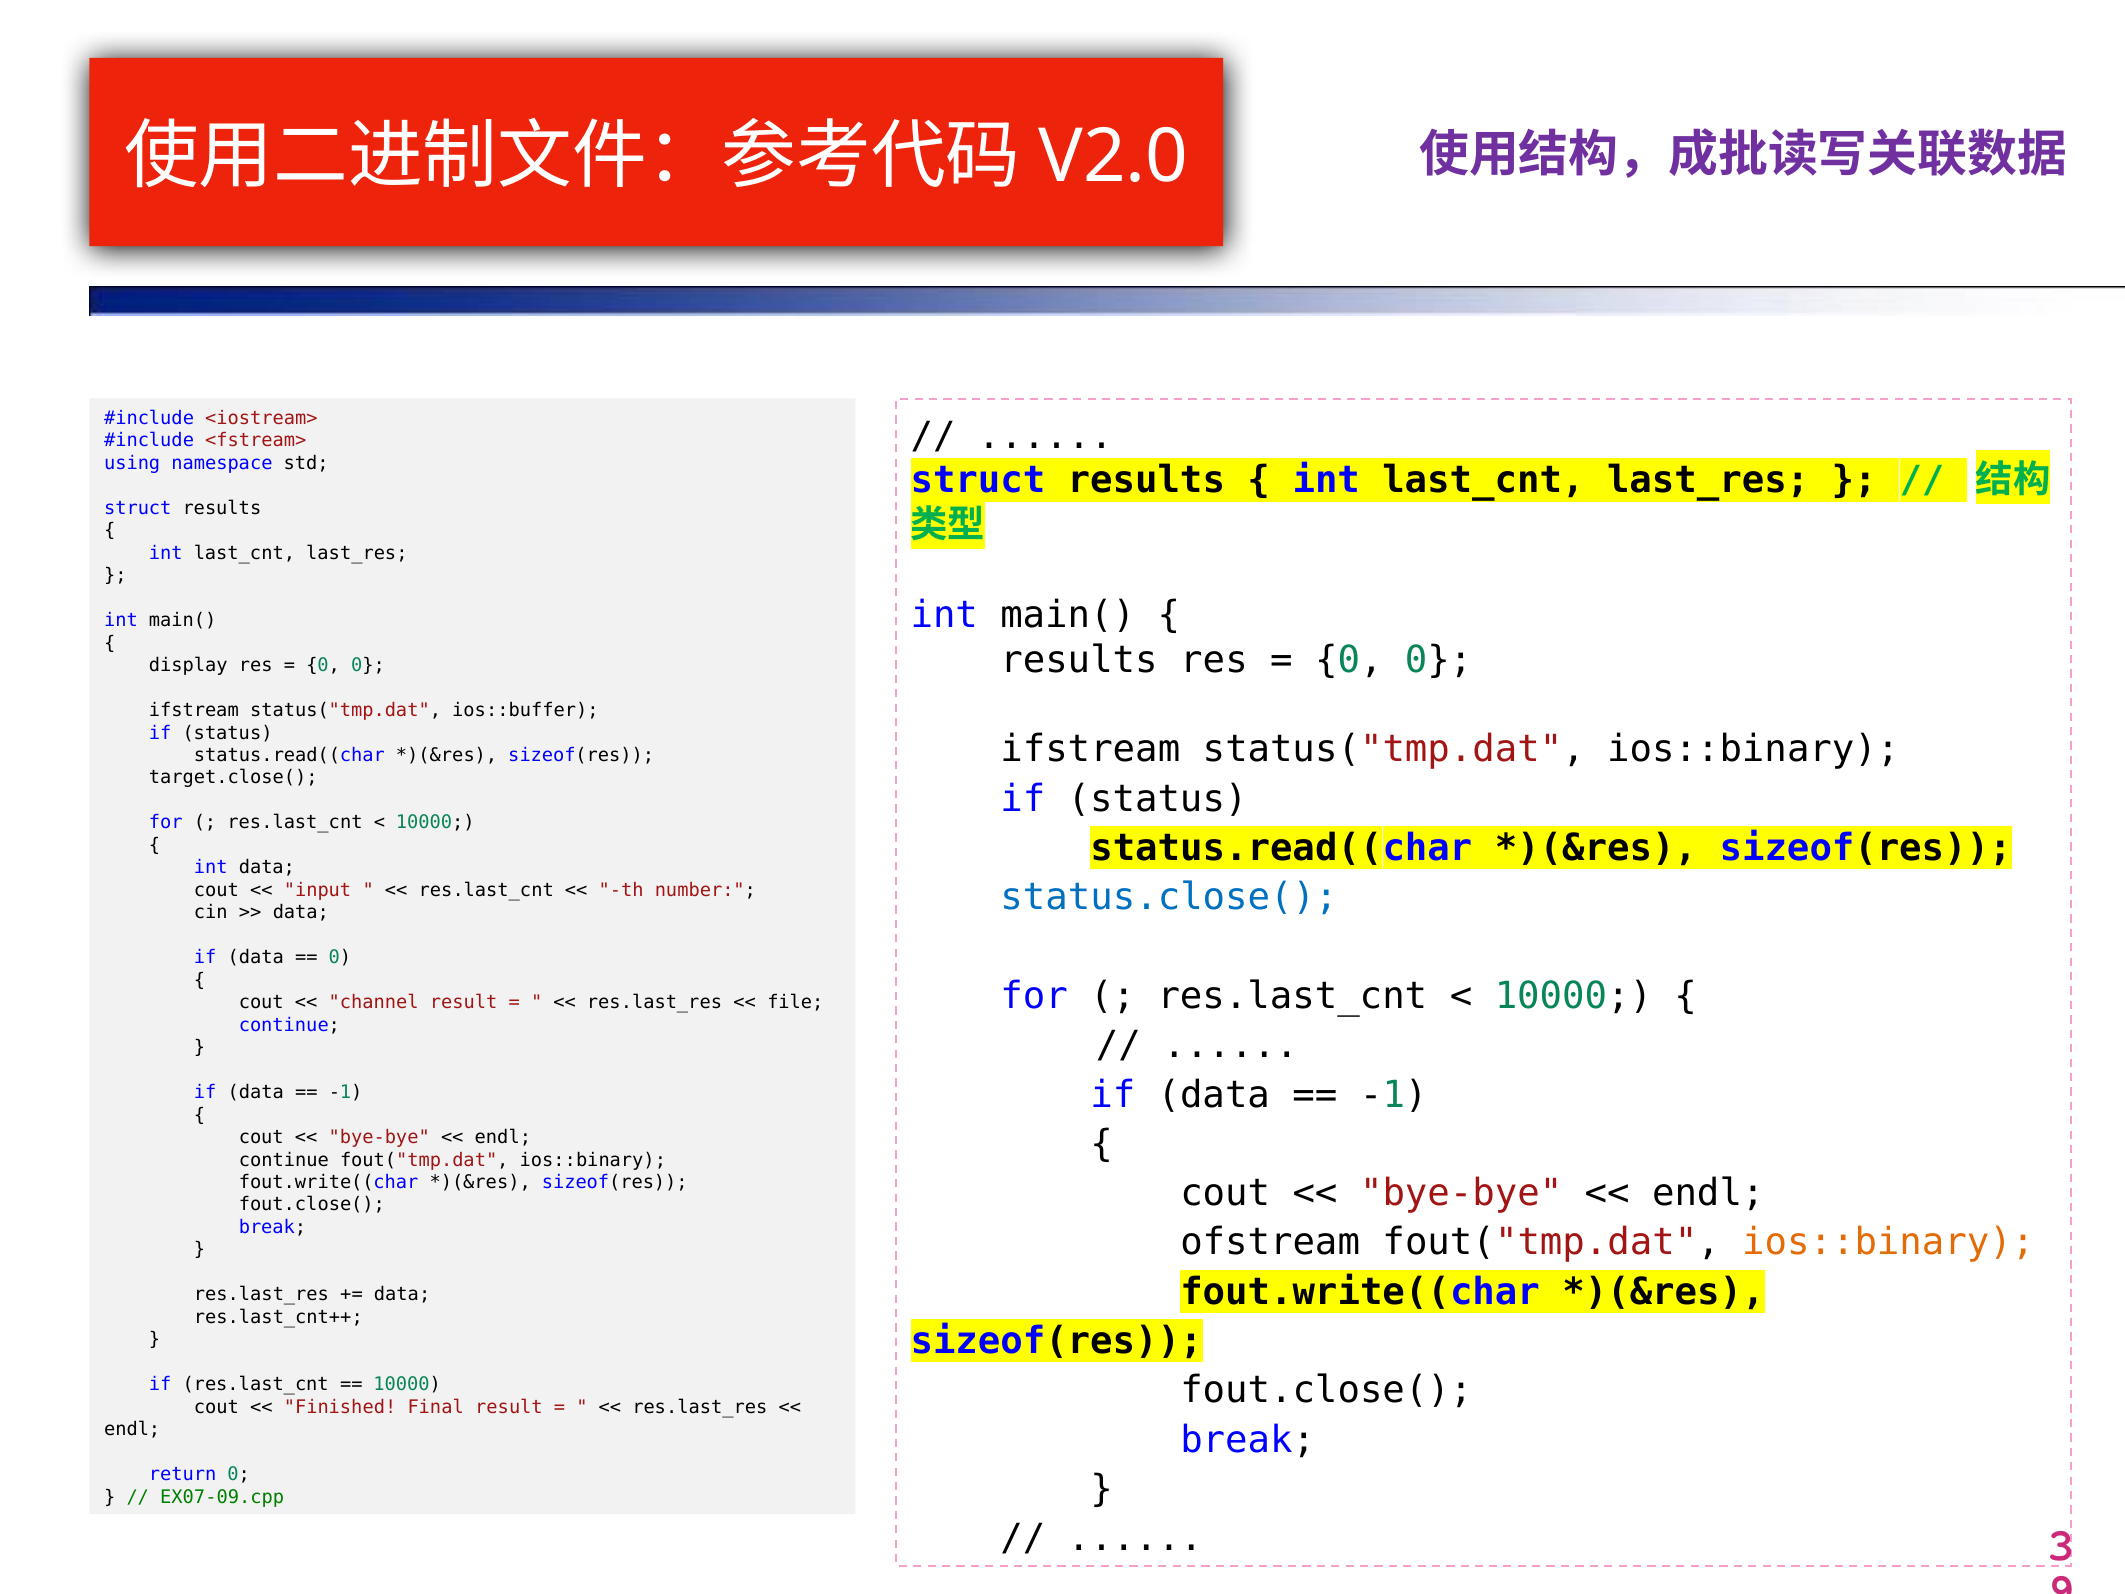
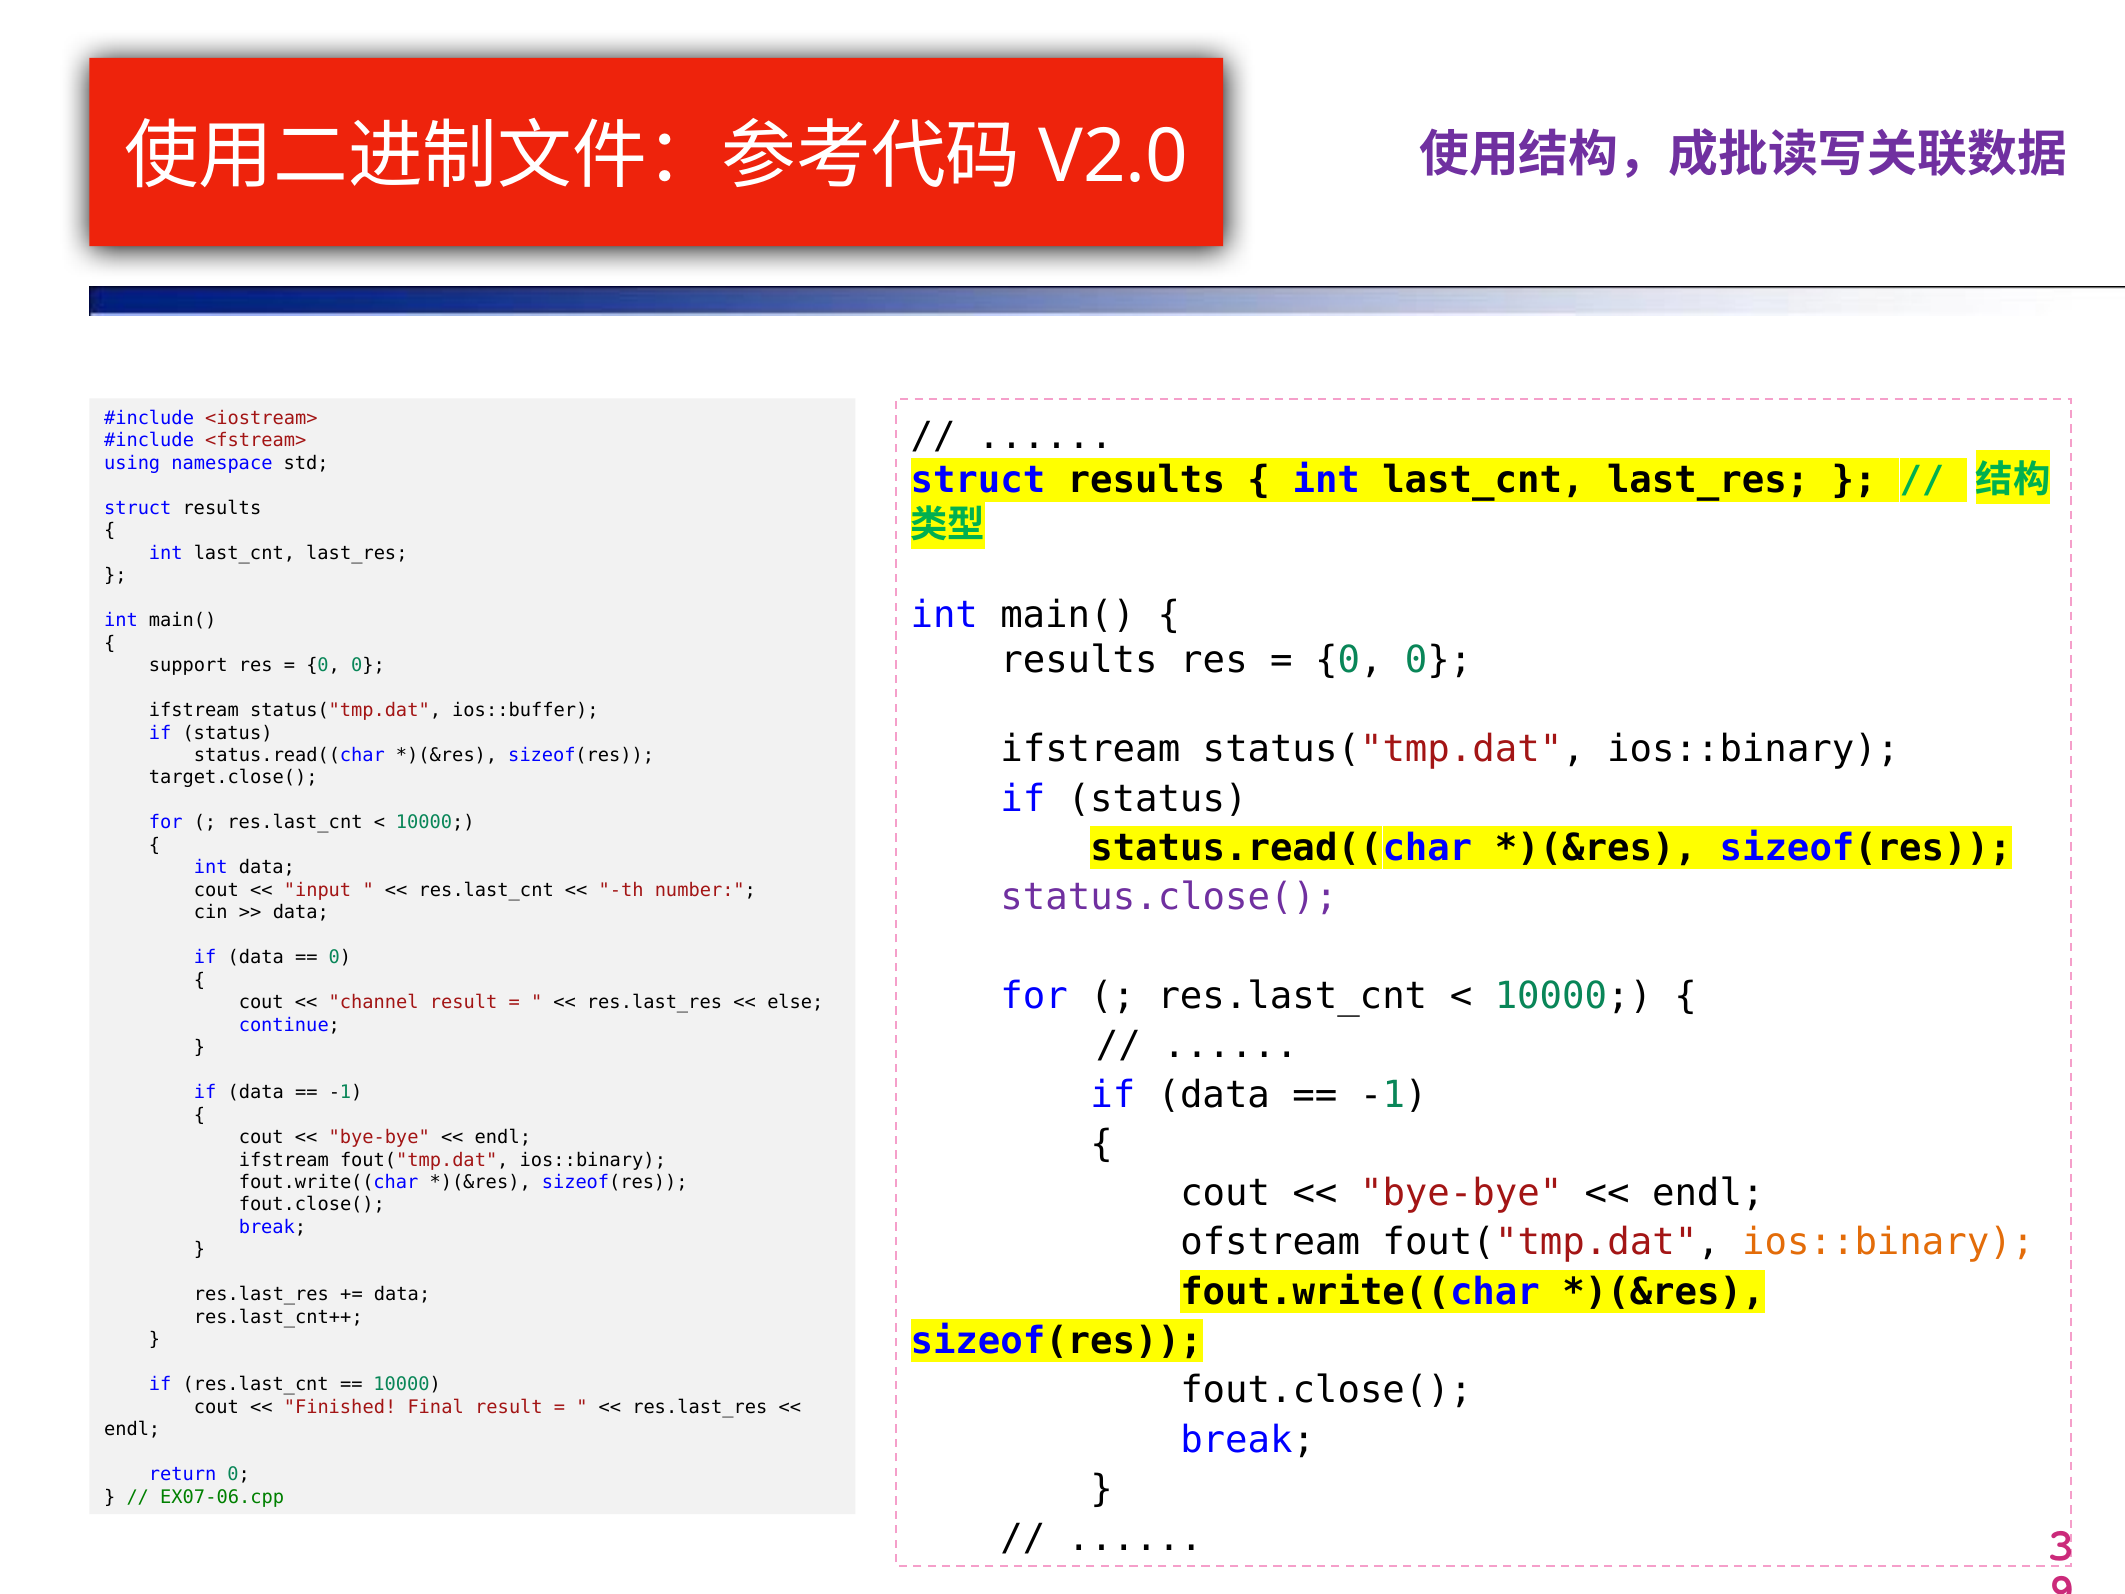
display: display -> support (188, 665)
status.close( colour: blue -> purple (1169, 897)
file: file -> else (795, 1002)
continue: continue -> ifstream (284, 1160)
EX07-09.cpp: EX07-09.cpp -> EX07-06.cpp (222, 1497)
